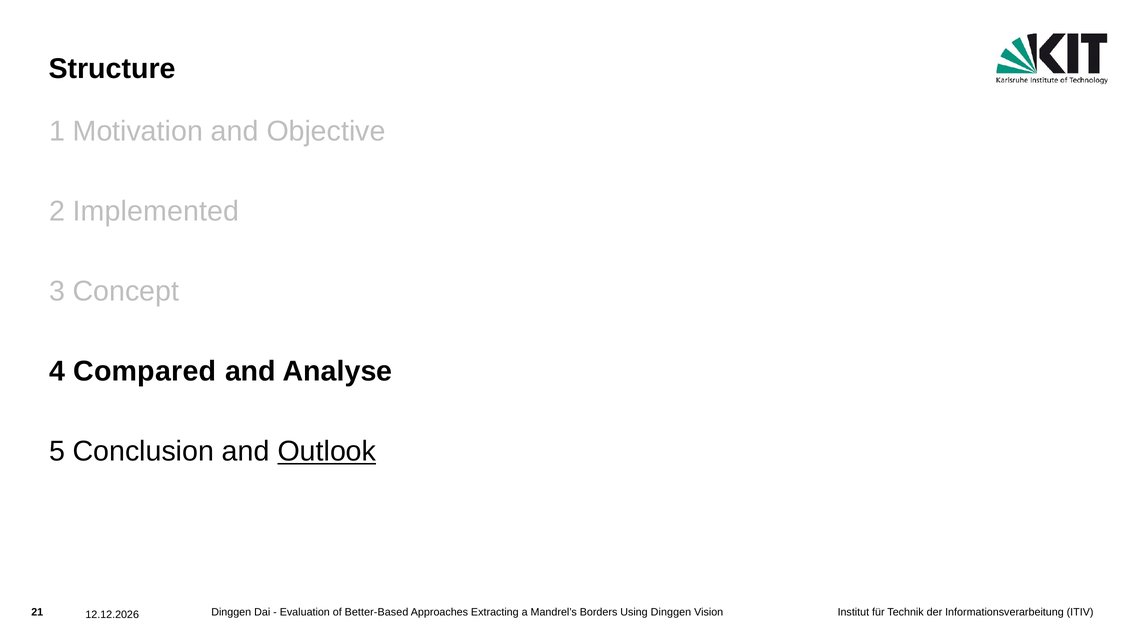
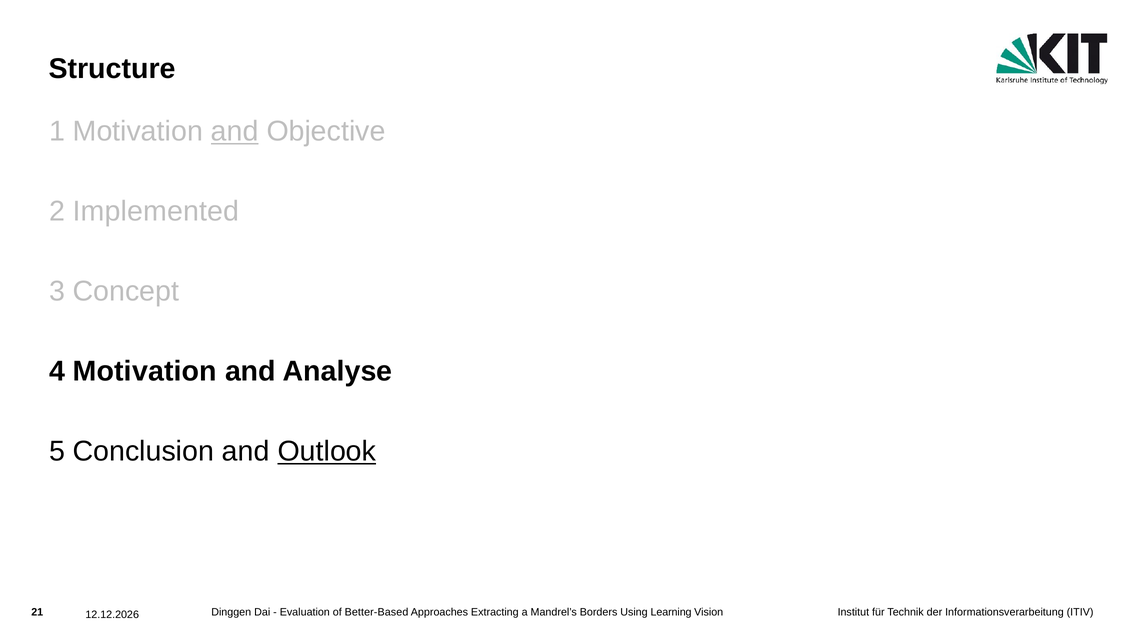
and underline: none -> present (235, 132)
4 Compared: Compared -> Motivation (145, 371)
Using Dinggen: Dinggen -> Learning (671, 612)
